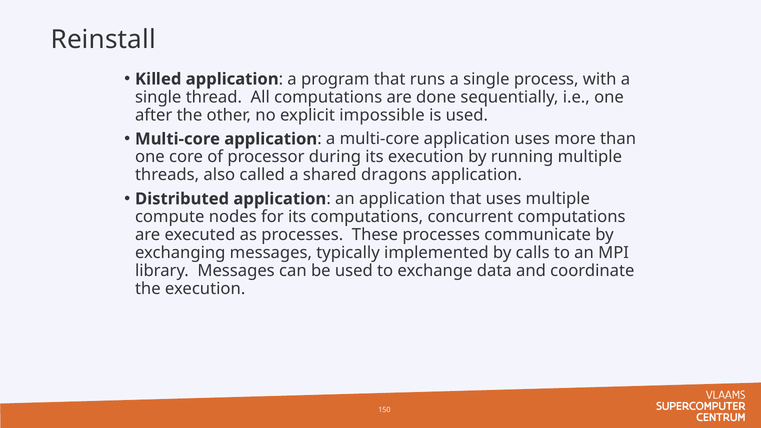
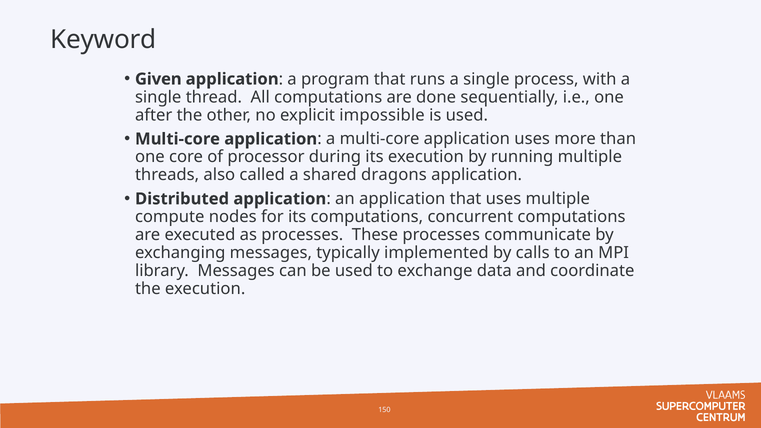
Reinstall: Reinstall -> Keyword (103, 39)
Killed: Killed -> Given (158, 79)
